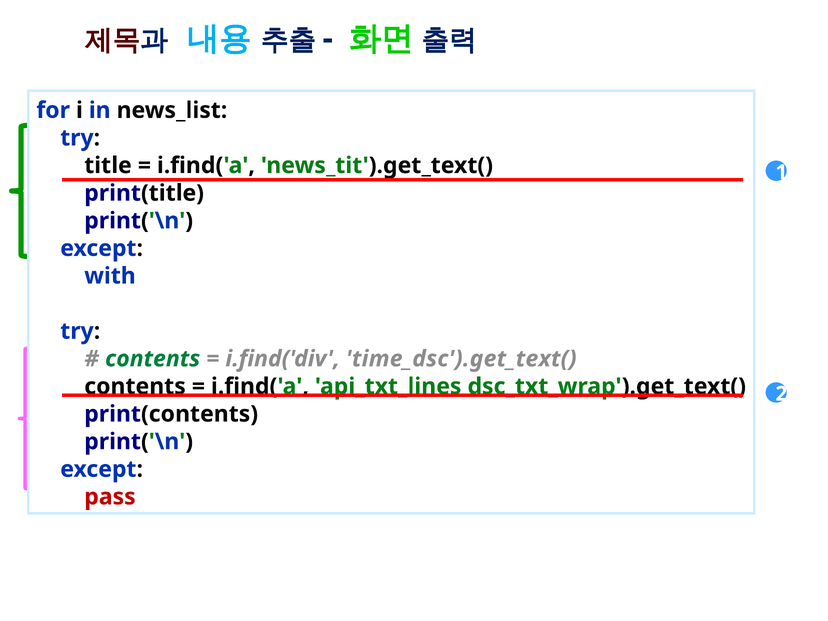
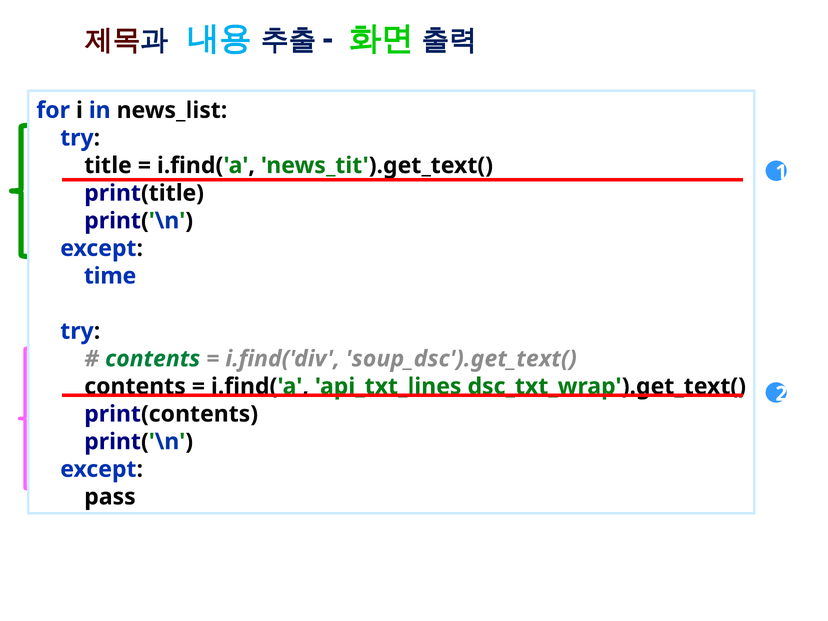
with: with -> time (110, 276)
time_dsc').get_text(: time_dsc').get_text( -> soup_dsc').get_text( (461, 359)
pass colour: red -> black (110, 497)
